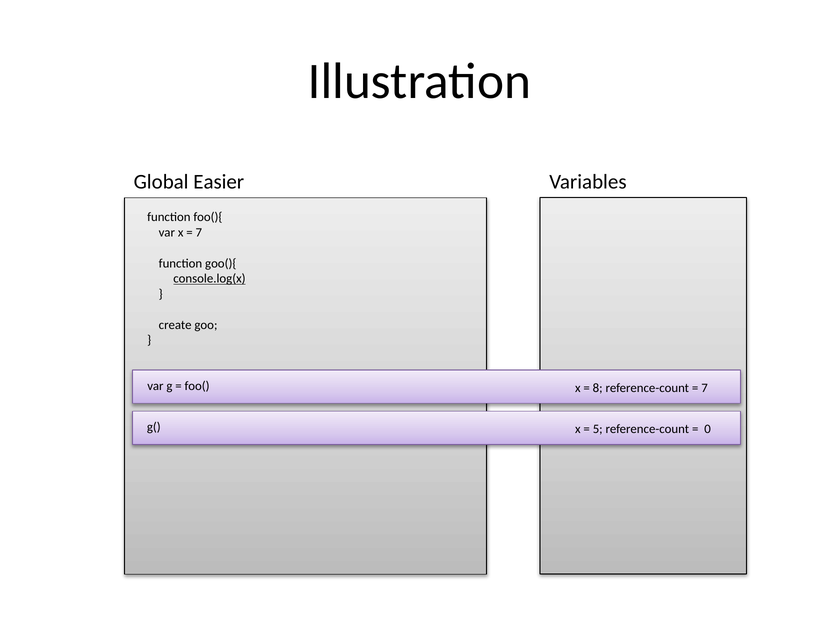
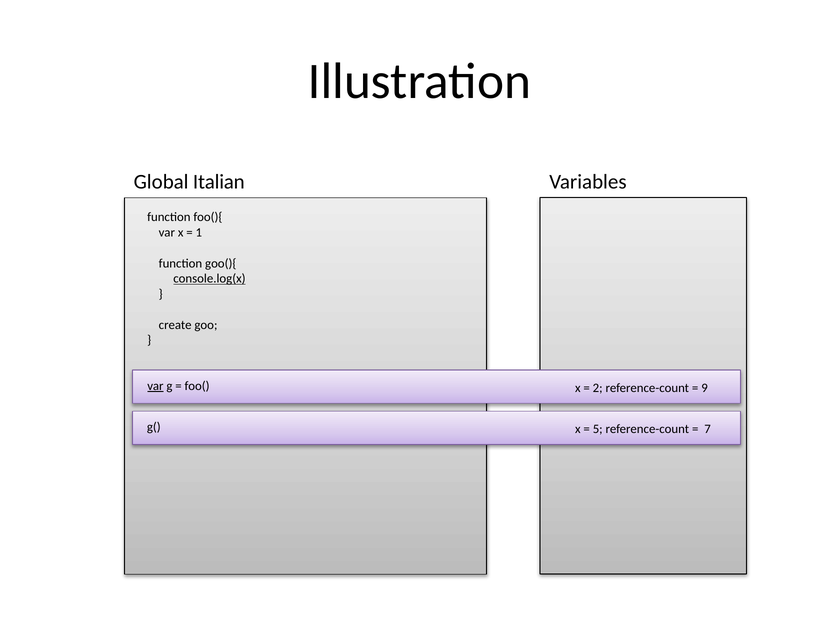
Easier: Easier -> Italian (219, 182)
7: 7 -> 1 (199, 233)
var underline: none -> present (155, 386)
8: 8 -> 2 (598, 388)
7: 7 -> 9 (705, 388)
0: 0 -> 7 (708, 429)
